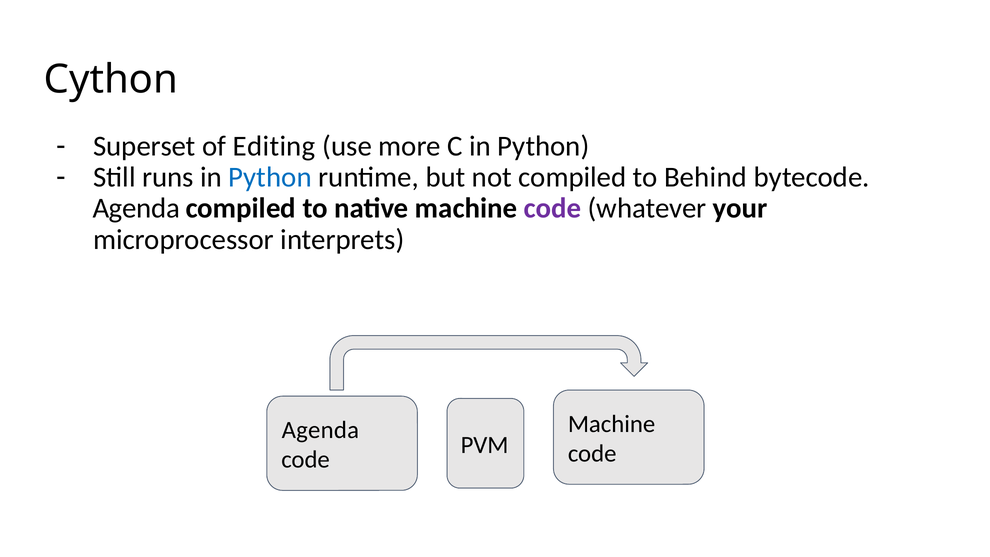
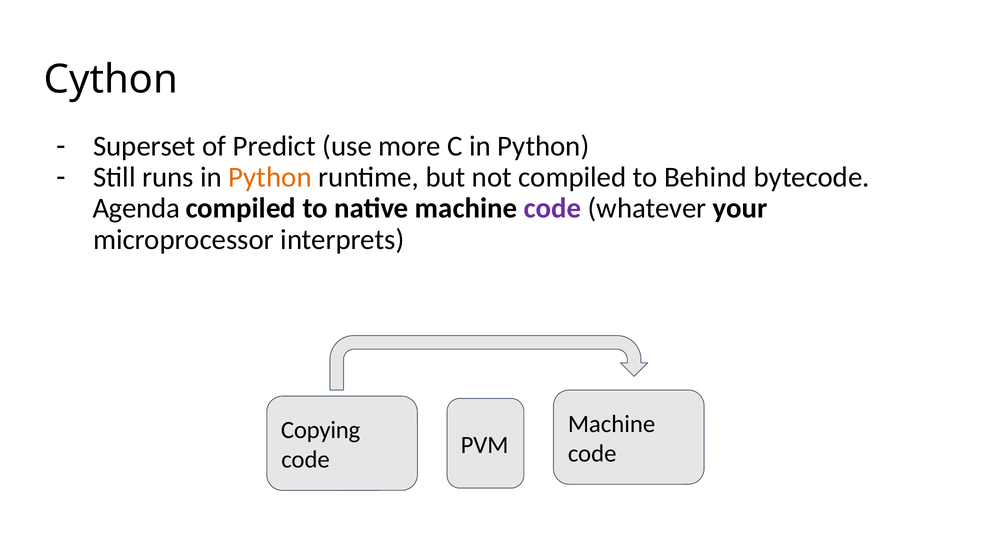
Editing: Editing -> Predict (274, 146)
Python colour: blue -> orange (270, 177)
Agenda: Agenda -> Copying (321, 430)
